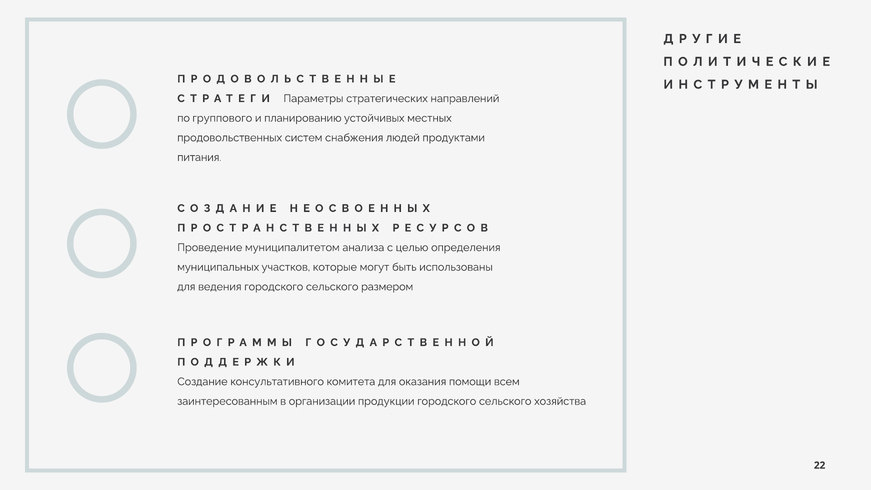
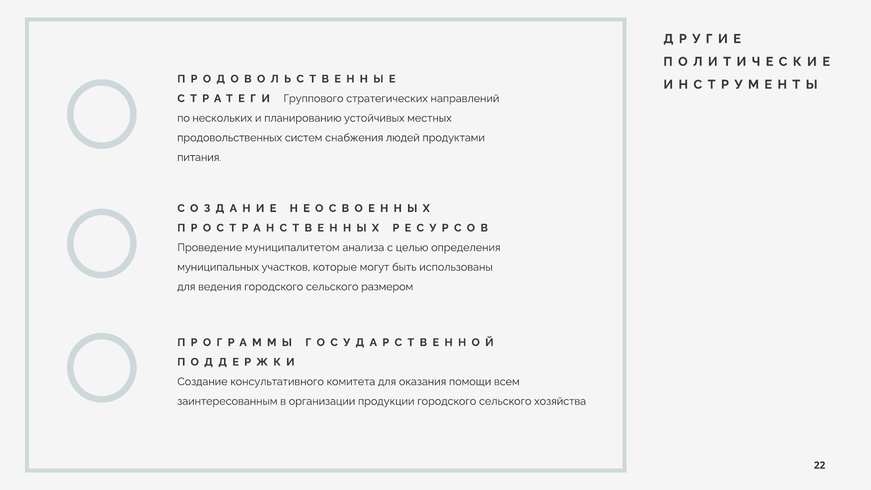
Параметры: Параметры -> Группового (313, 98)
группового: группового -> нескольких (222, 118)
